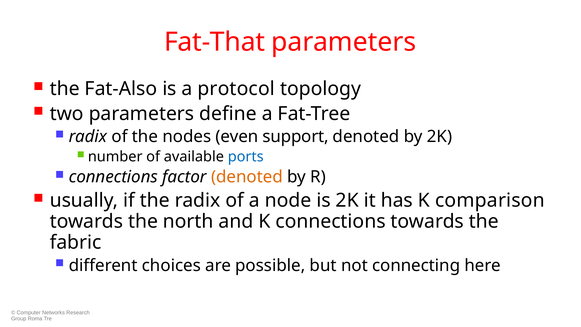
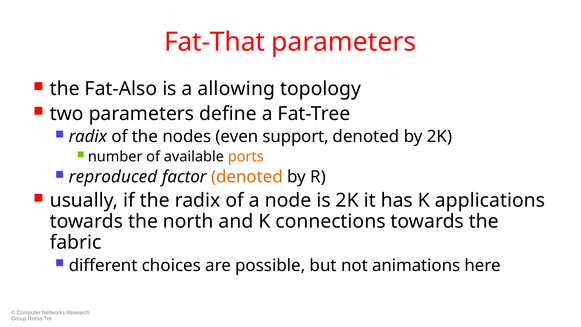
protocol: protocol -> allowing (236, 89)
ports colour: blue -> orange (246, 157)
connections: connections -> reproduced (113, 177)
comparison: comparison -> applications (490, 200)
connecting: connecting -> animations (416, 265)
